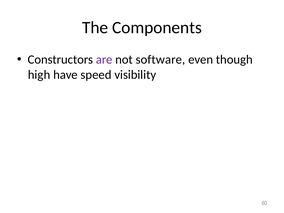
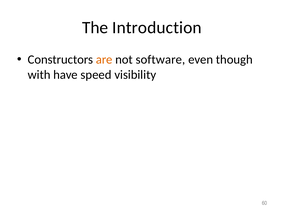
Components: Components -> Introduction (157, 27)
are colour: purple -> orange (104, 60)
high: high -> with (39, 75)
